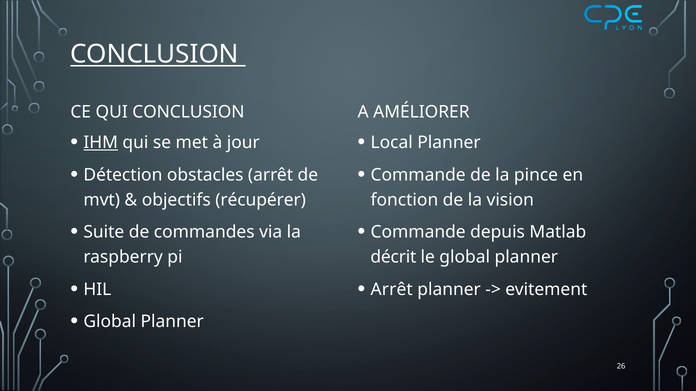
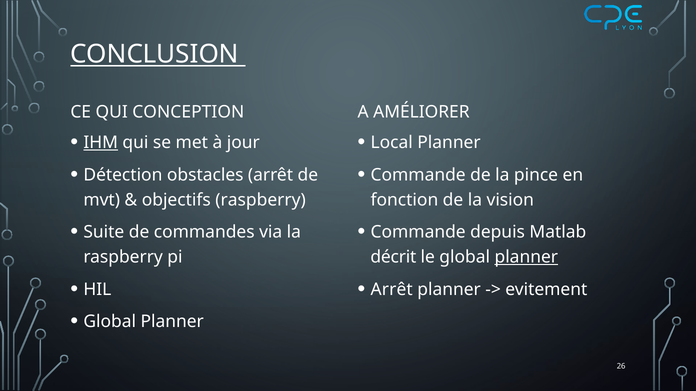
QUI CONCLUSION: CONCLUSION -> CONCEPTION (188, 112)
objectifs récupérer: récupérer -> raspberry (261, 200)
planner underline: none -> present (526, 257)
